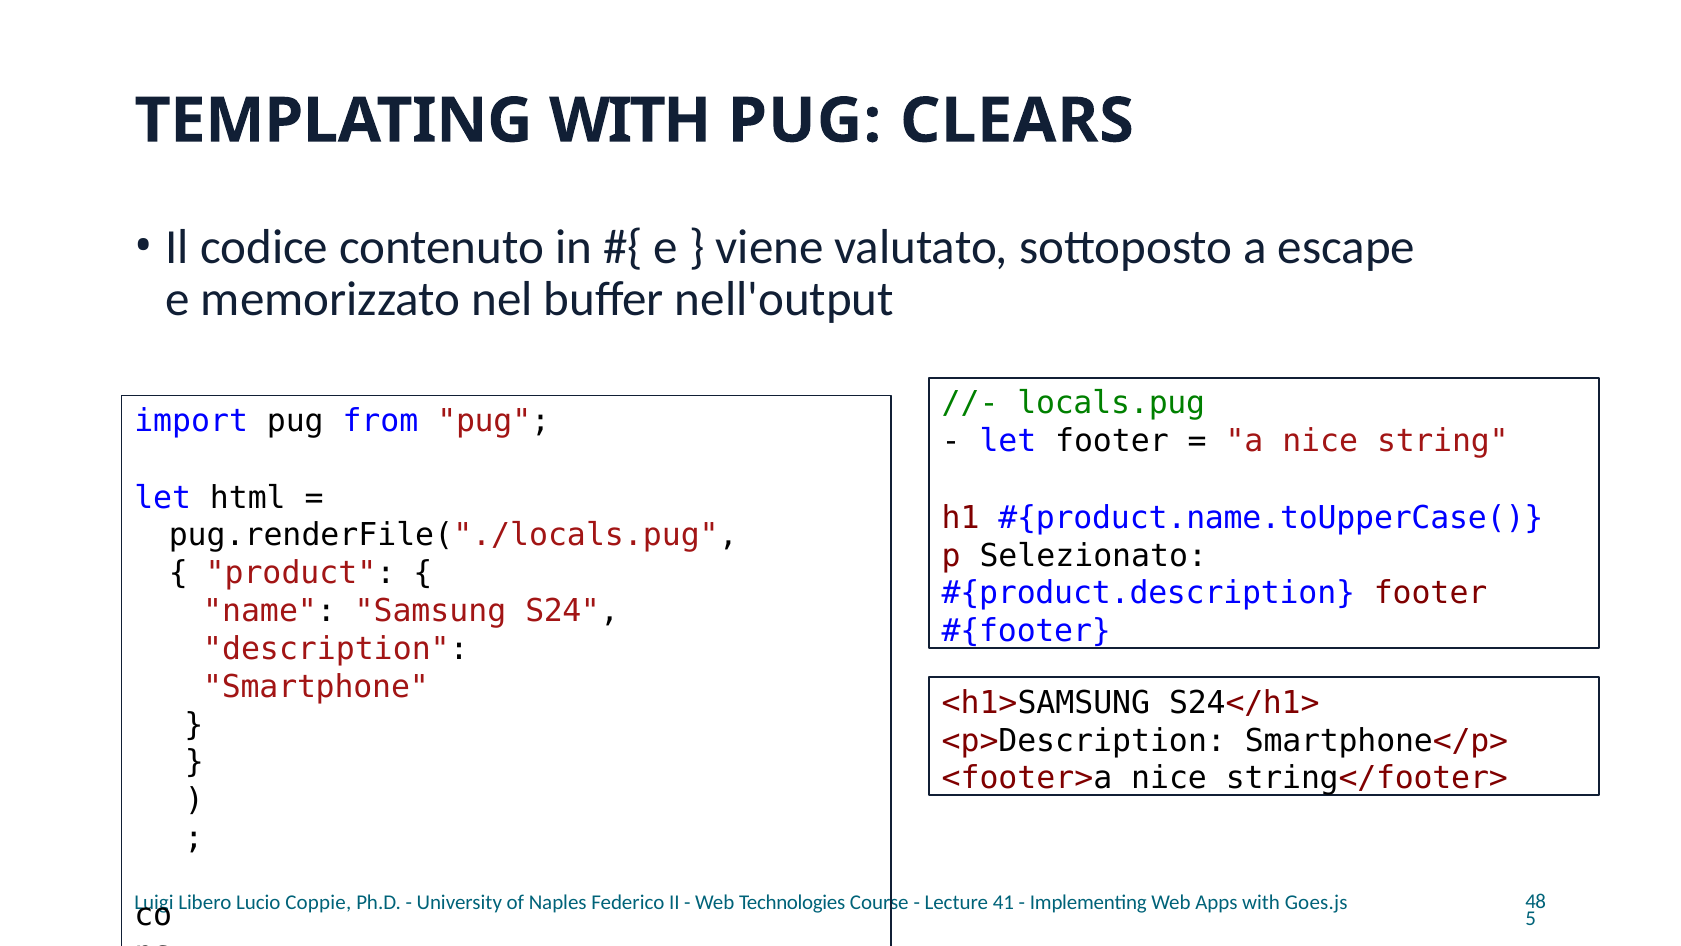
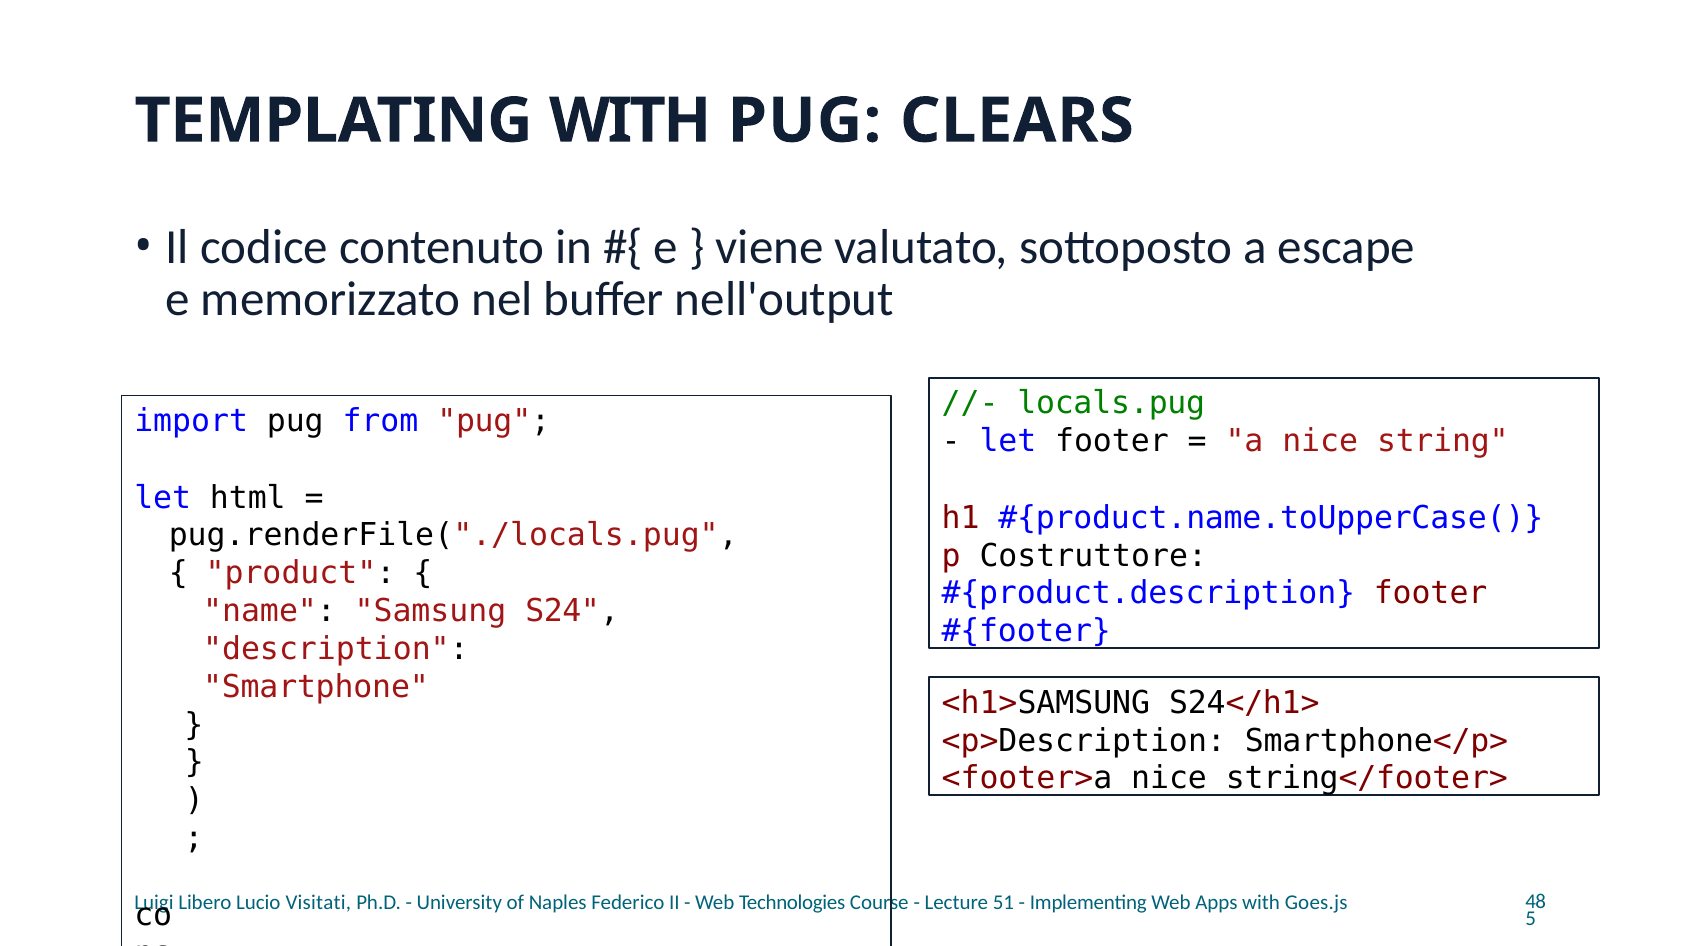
Selezionato: Selezionato -> Costruttore (1093, 555)
Coppie: Coppie -> Visitati (318, 902)
41: 41 -> 51 (1003, 902)
